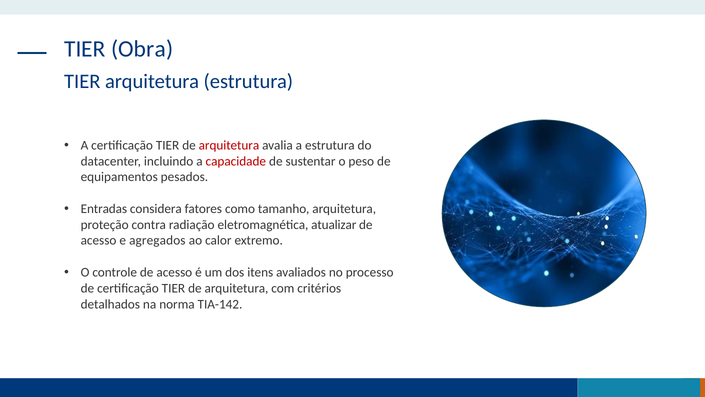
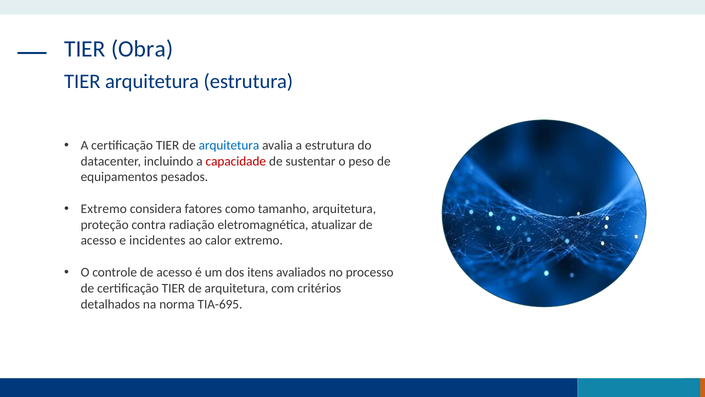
arquitetura colour: red -> blue (229, 145)
Entradas: Entradas -> Extremo (104, 209)
agregados: agregados -> incidentes (157, 240)
TIA-142: TIA-142 -> TIA-695 (220, 304)
